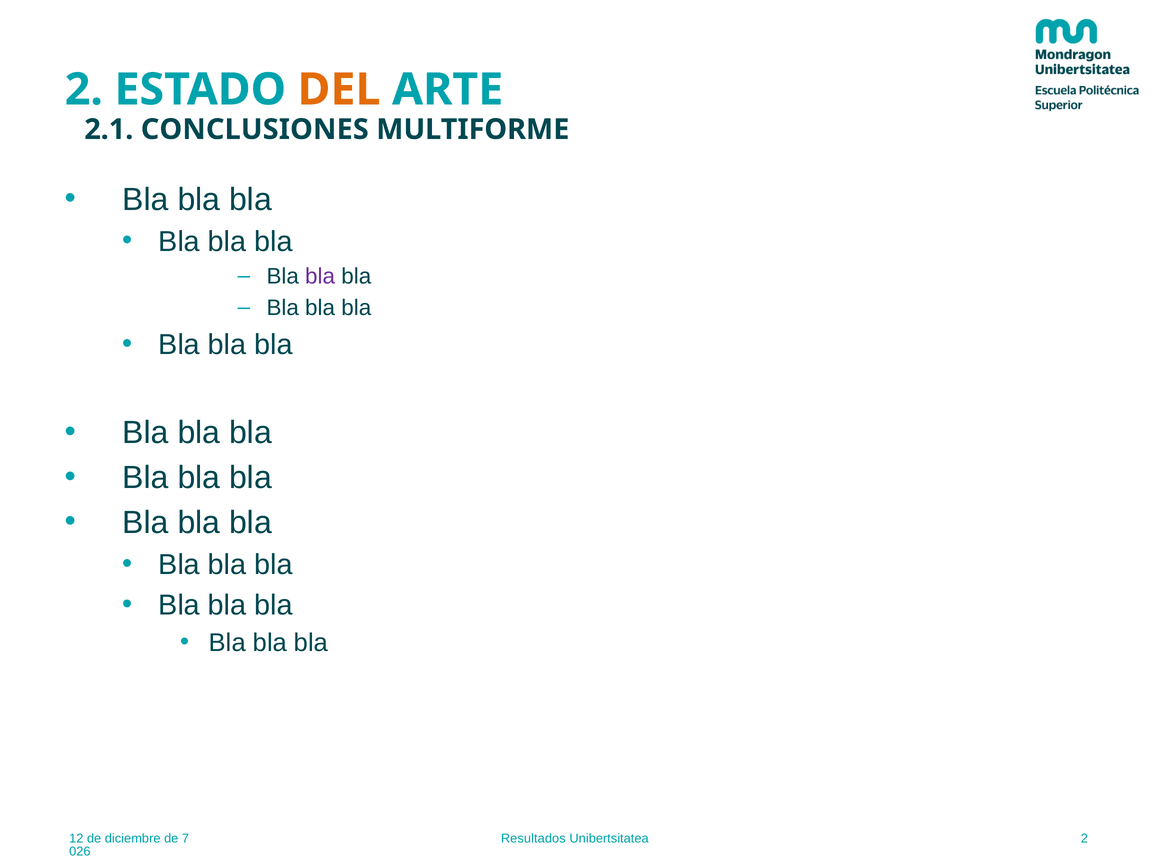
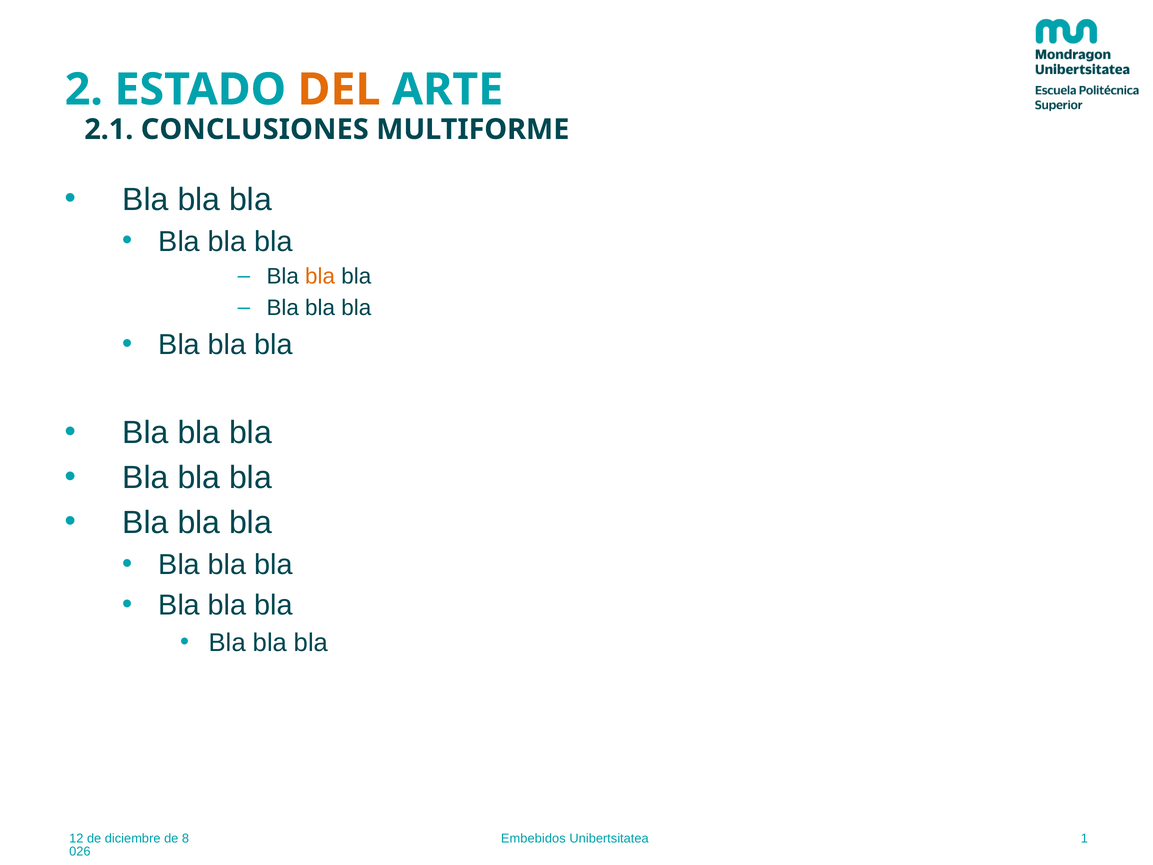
bla colour: purple -> orange (320, 276)
7: 7 -> 8 (186, 839)
Resultados: Resultados -> Embebidos (533, 839)
Unibertsitatea 2: 2 -> 1 (1084, 839)
